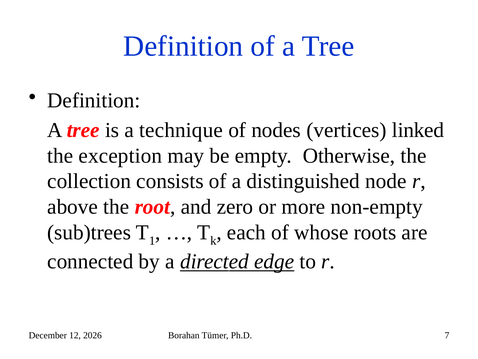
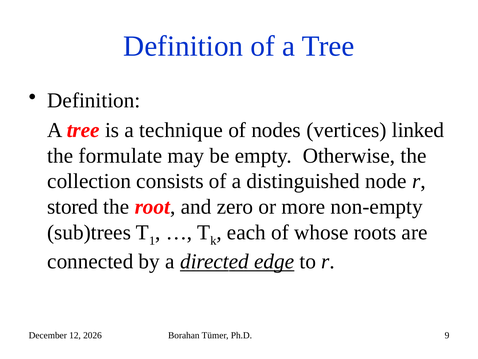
exception: exception -> formulate (120, 156)
above: above -> stored (73, 207)
7: 7 -> 9 (447, 335)
